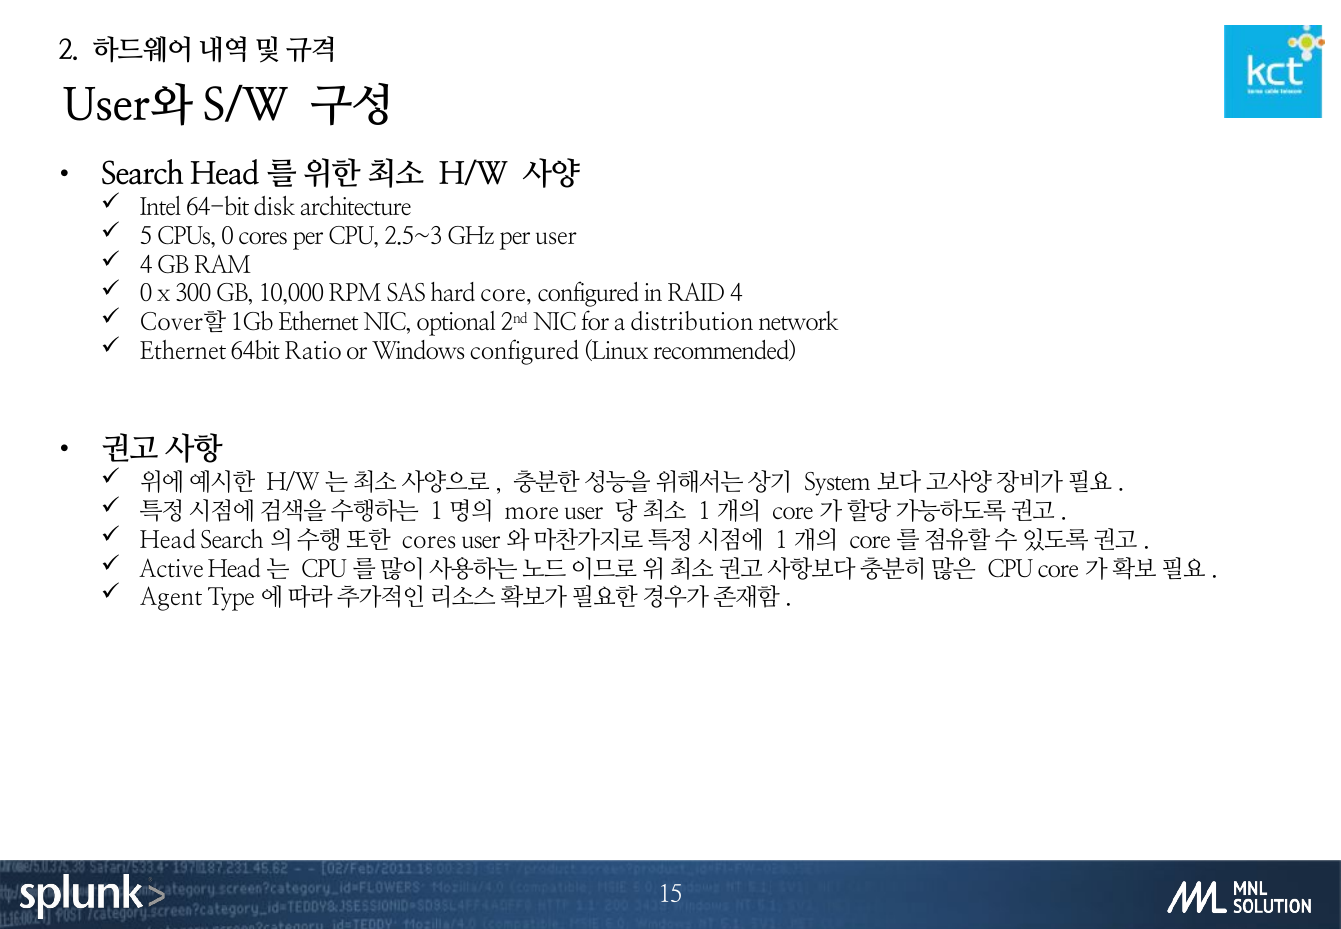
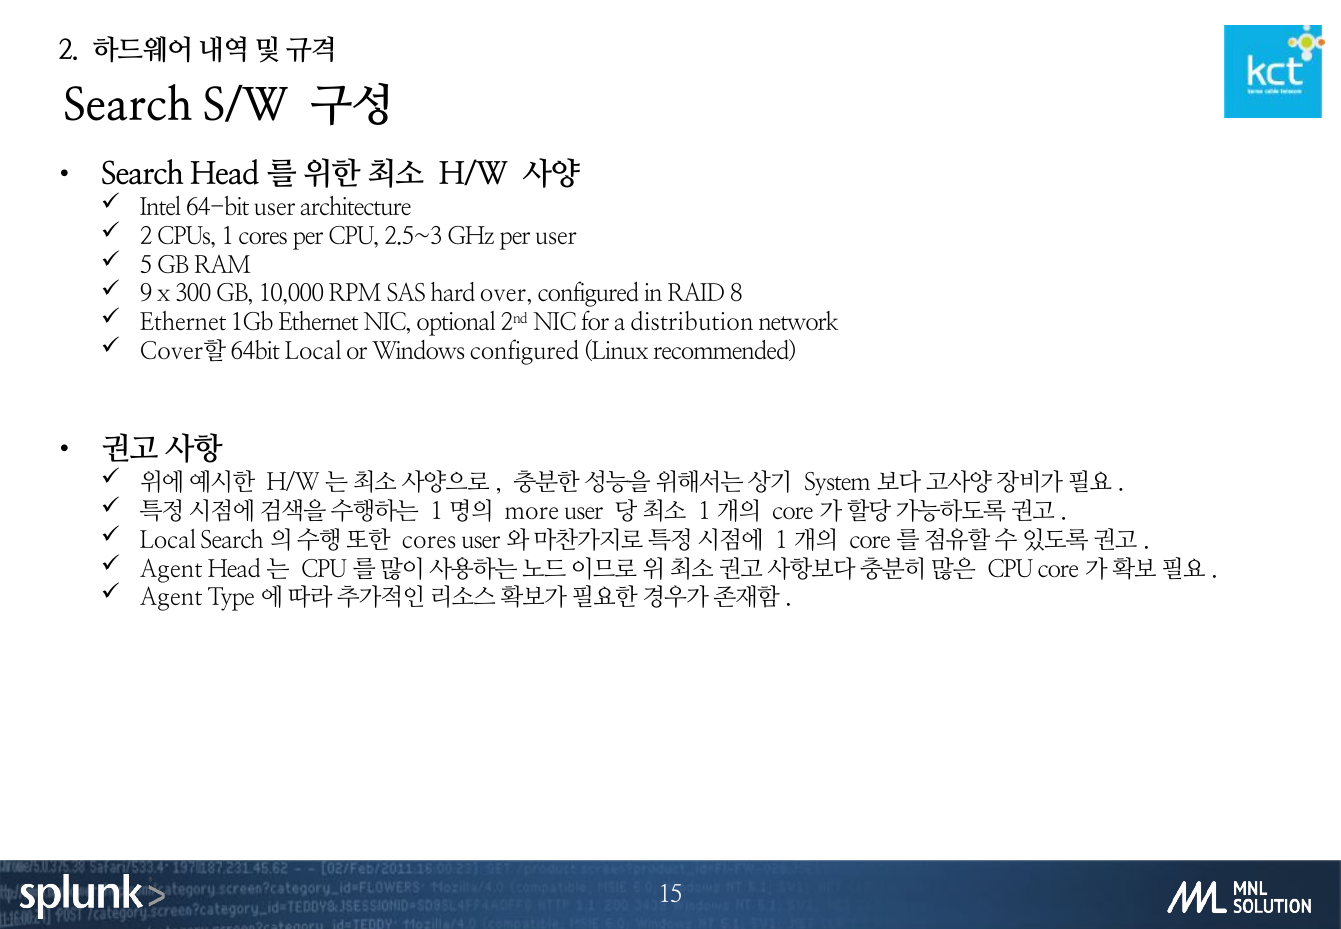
User와: User와 -> Search (128, 106)
64-bit disk: disk -> user (275, 207)
5: 5 -> 2 (146, 236)
CPUs 0: 0 -> 1 (228, 236)
4: 4 -> 5 (146, 265)
0: 0 -> 9 (146, 294)
core: core -> over (506, 294)
RAID 4: 4 -> 8 (736, 294)
Cover할: Cover할 -> Ethernet (183, 323)
Ethernet: Ethernet -> Cover할 (183, 352)
64bit Ratio: Ratio -> Local (313, 352)
Head: Head -> Local (168, 540)
Active: Active -> Agent (171, 569)
